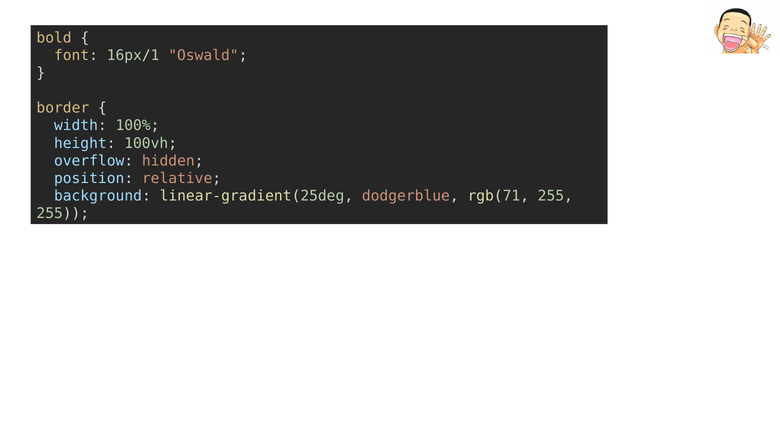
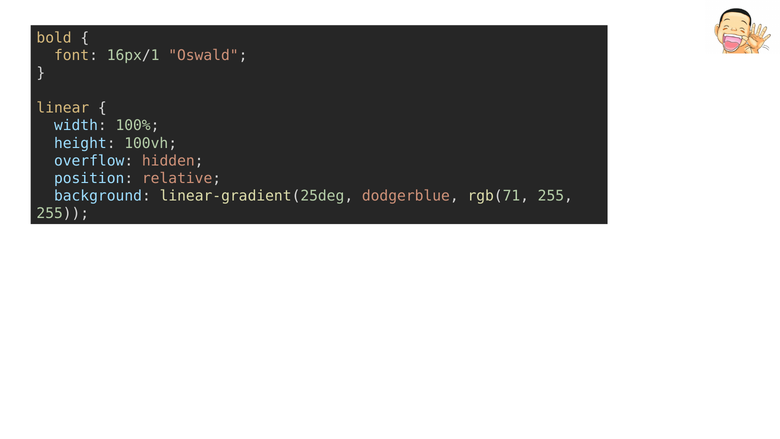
border: border -> linear (63, 108)
